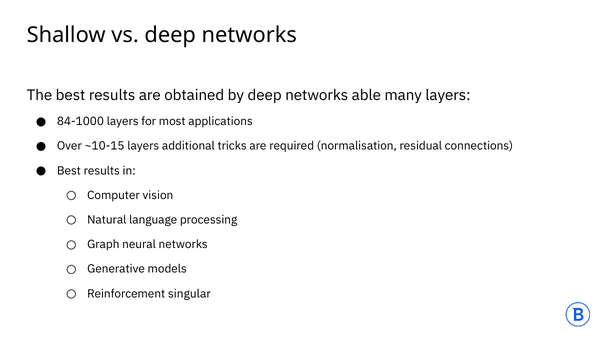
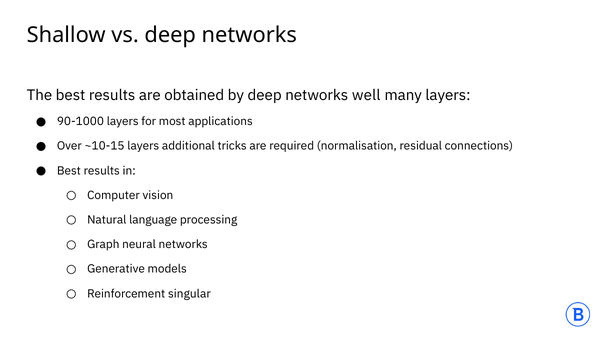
able: able -> well (366, 95)
84-1000: 84-1000 -> 90-1000 (80, 122)
